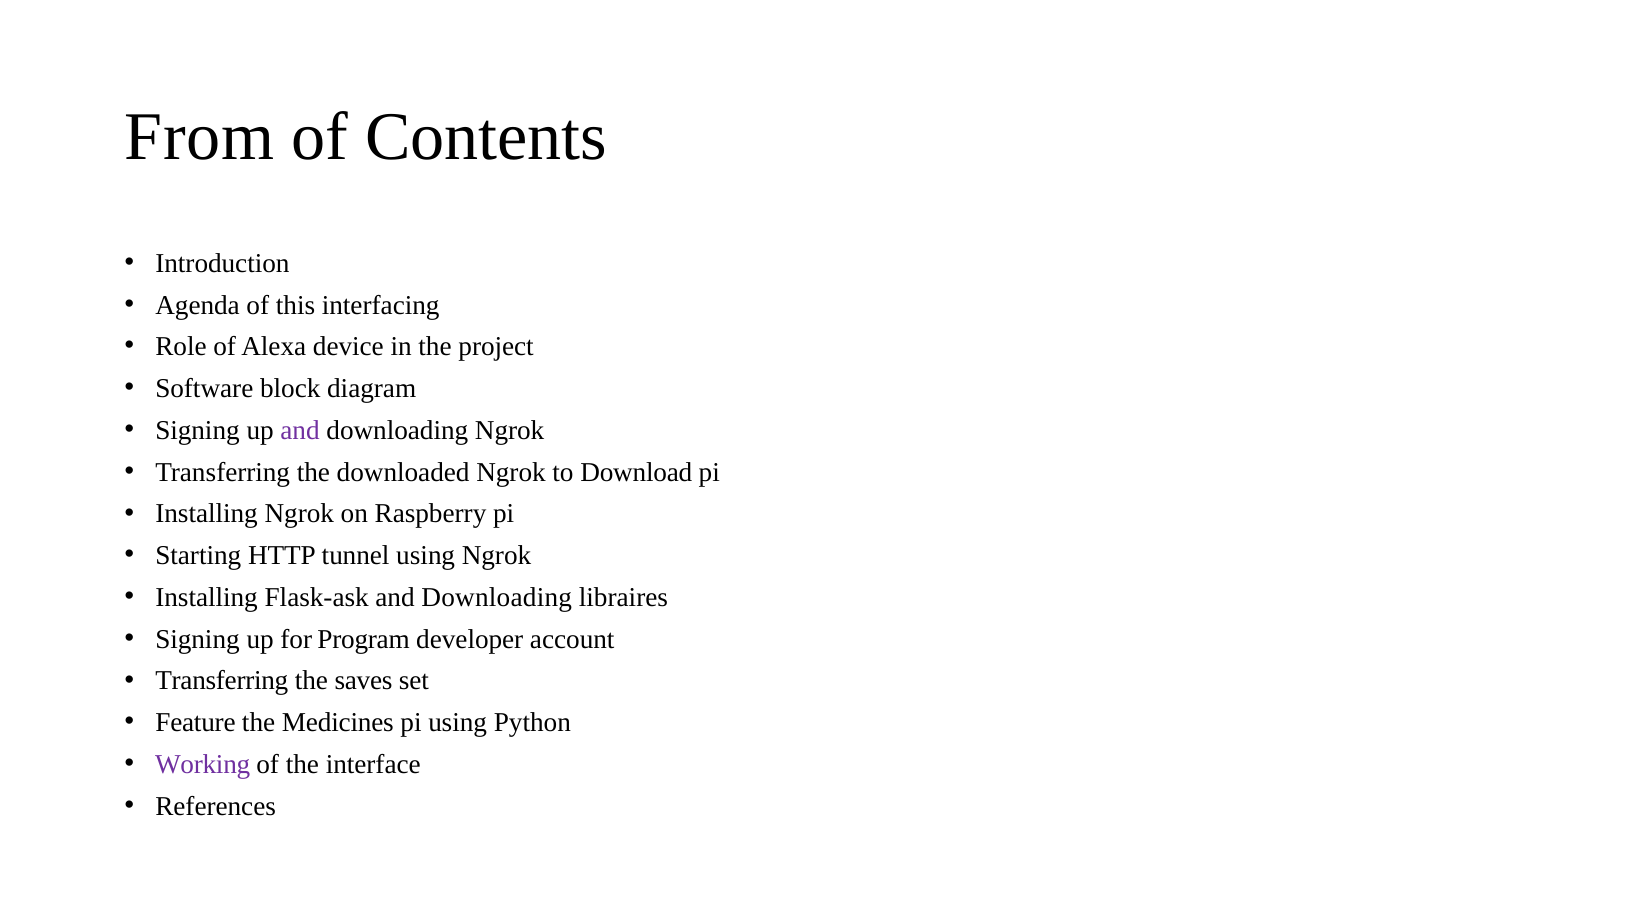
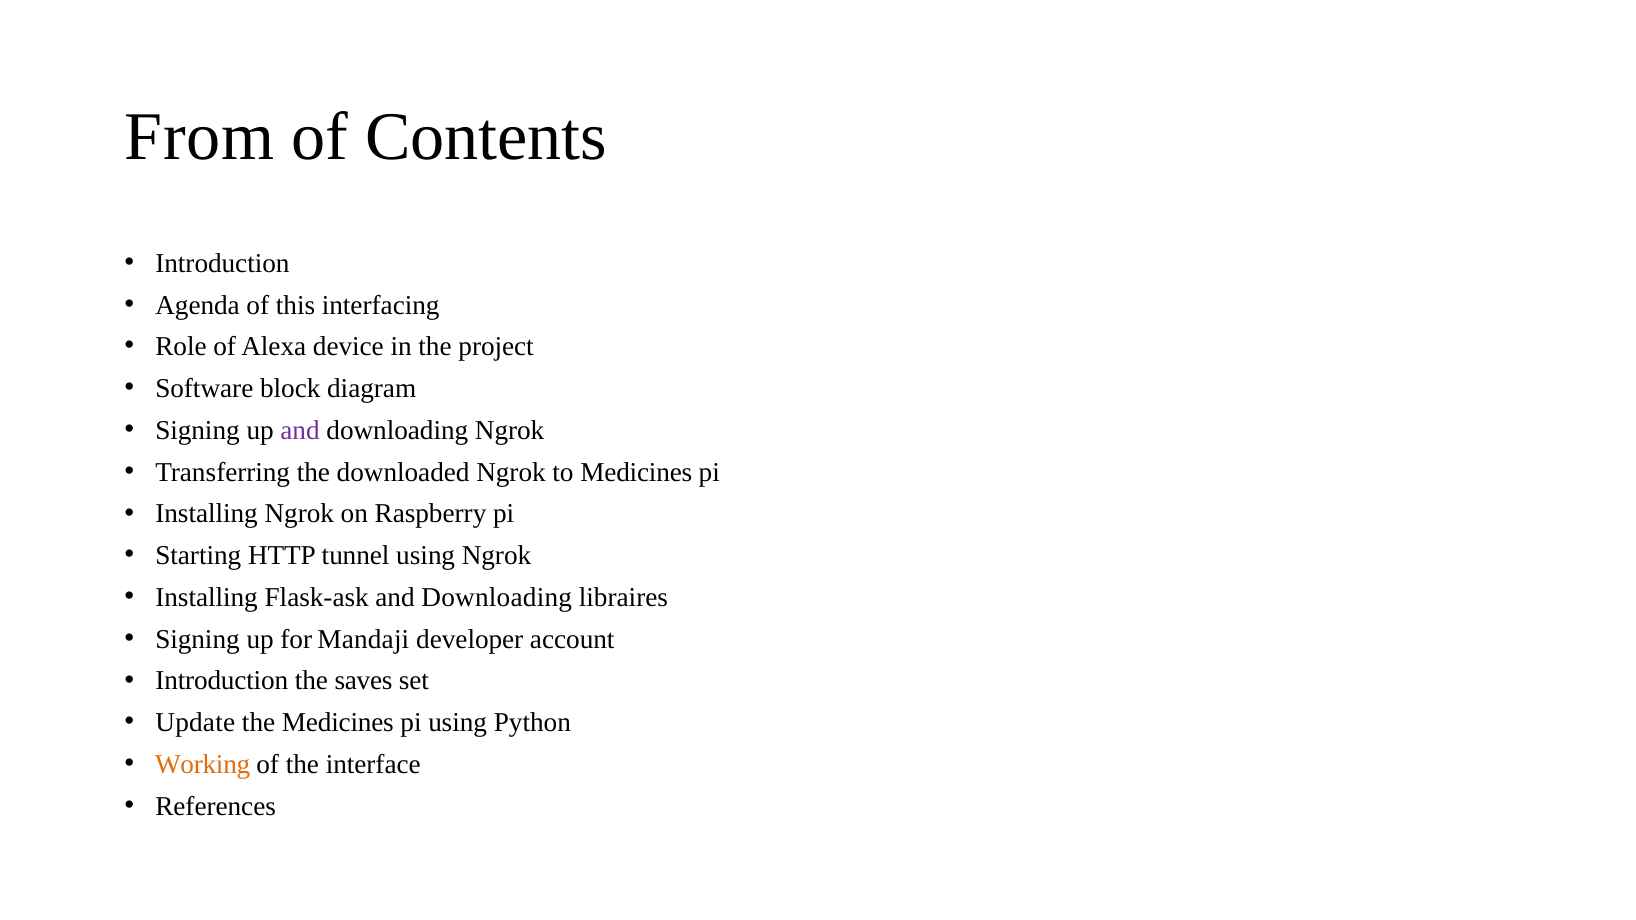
to Download: Download -> Medicines (636, 472)
Program: Program -> Mandaji (363, 639)
Transferring: Transferring -> Introduction (222, 681)
Feature: Feature -> Update (195, 723)
Working colour: purple -> orange (203, 765)
